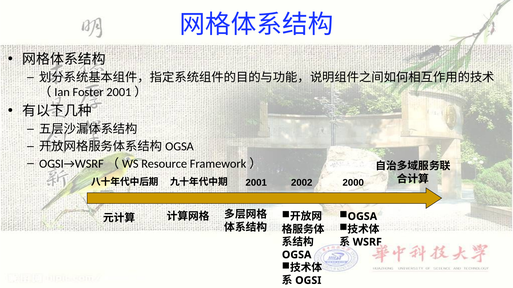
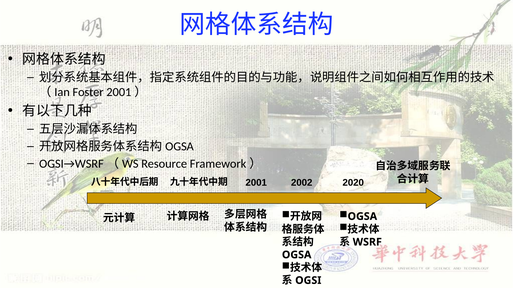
2000: 2000 -> 2020 (353, 183)
